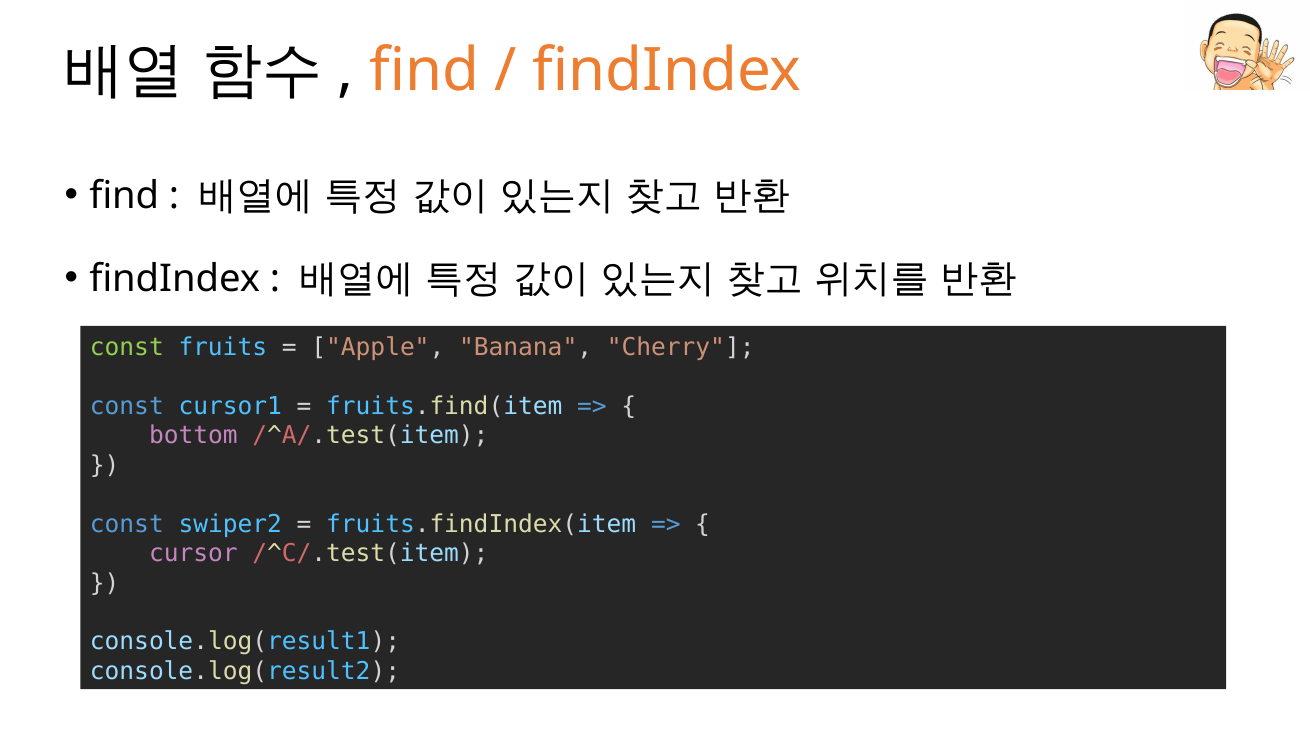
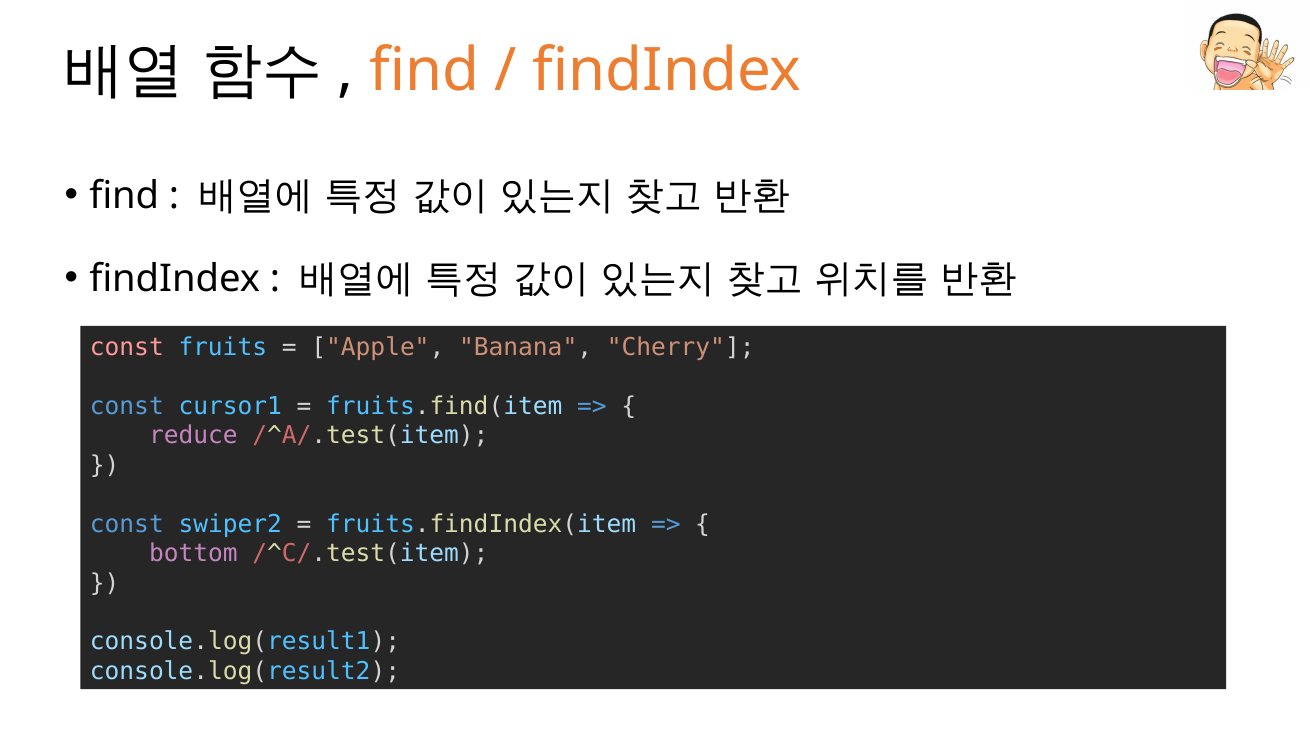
const colour: light green -> pink (127, 347)
bottom: bottom -> reduce (193, 435)
cursor: cursor -> bottom (193, 553)
